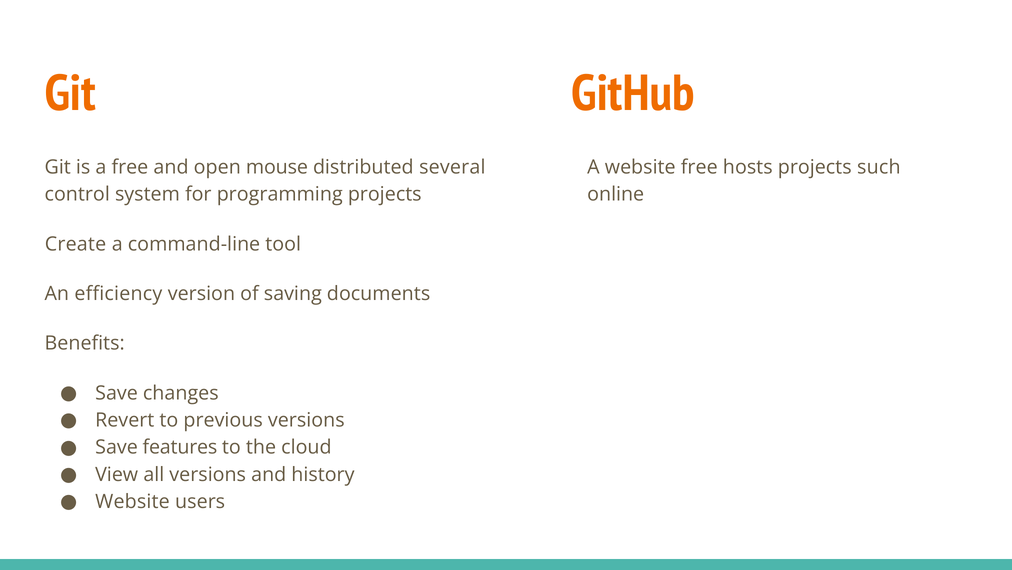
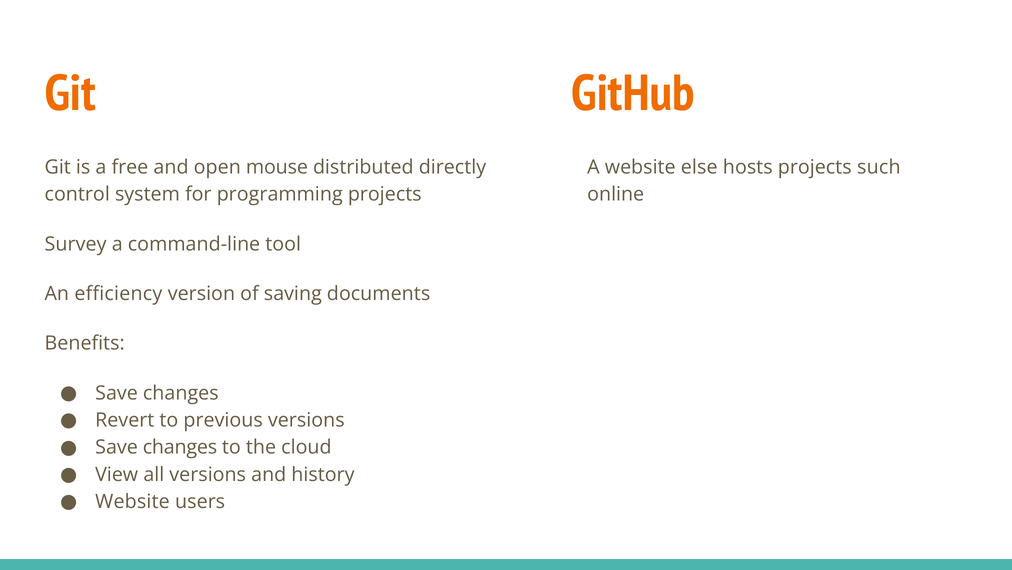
several: several -> directly (452, 167)
website free: free -> else (699, 167)
Create: Create -> Survey (76, 244)
features: features -> changes (180, 447)
